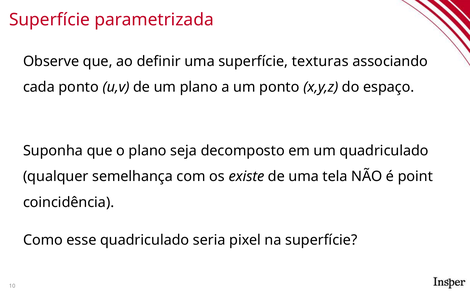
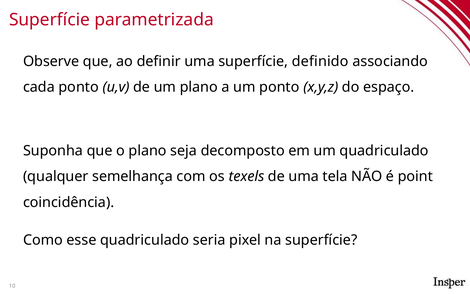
texturas: texturas -> definido (320, 61)
existe: existe -> texels (246, 176)
